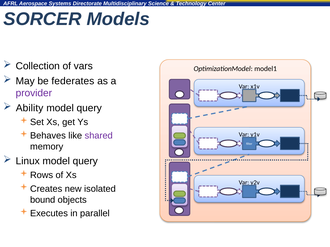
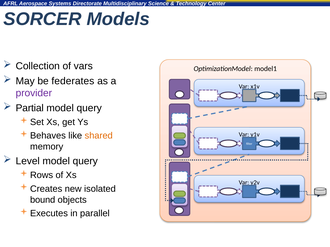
Ability: Ability -> Partial (30, 108)
shared colour: purple -> orange (99, 136)
Linux: Linux -> Level (28, 162)
